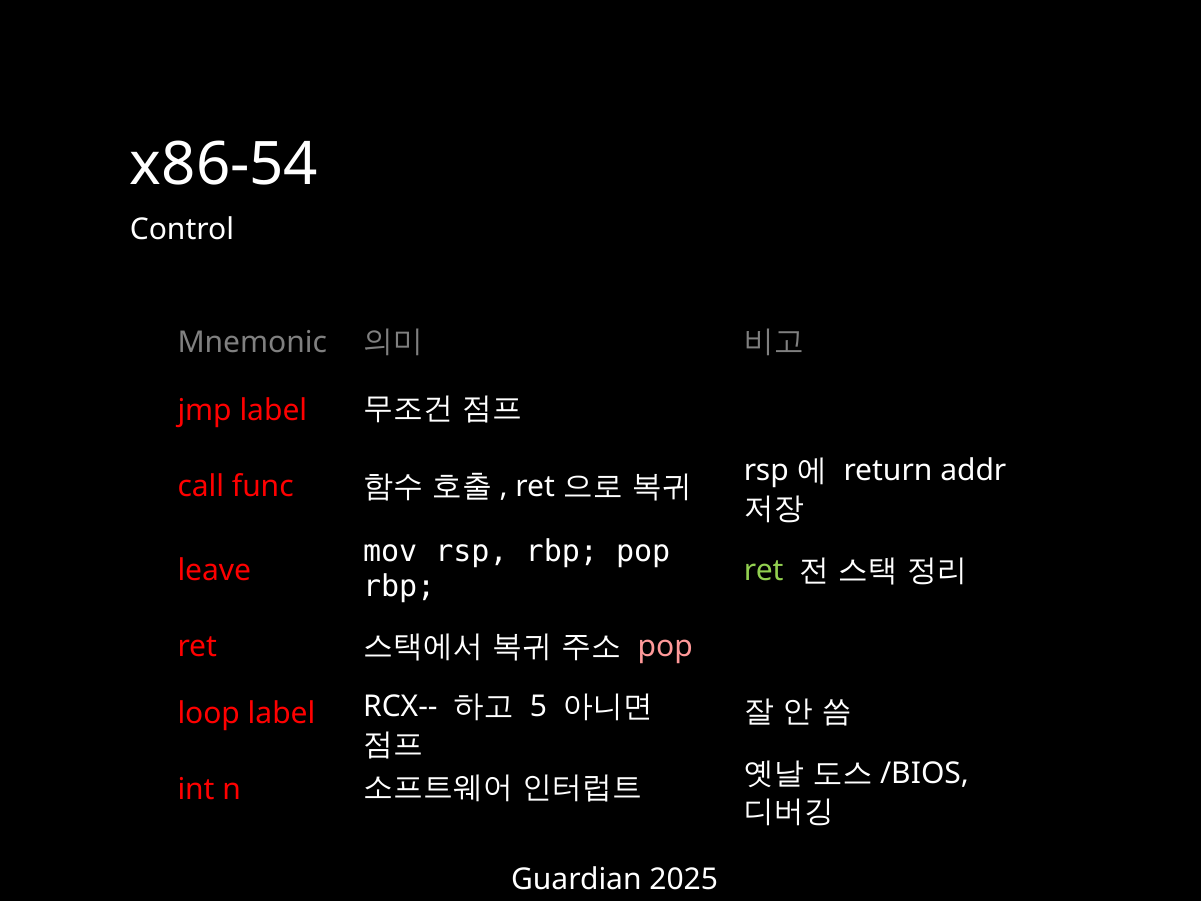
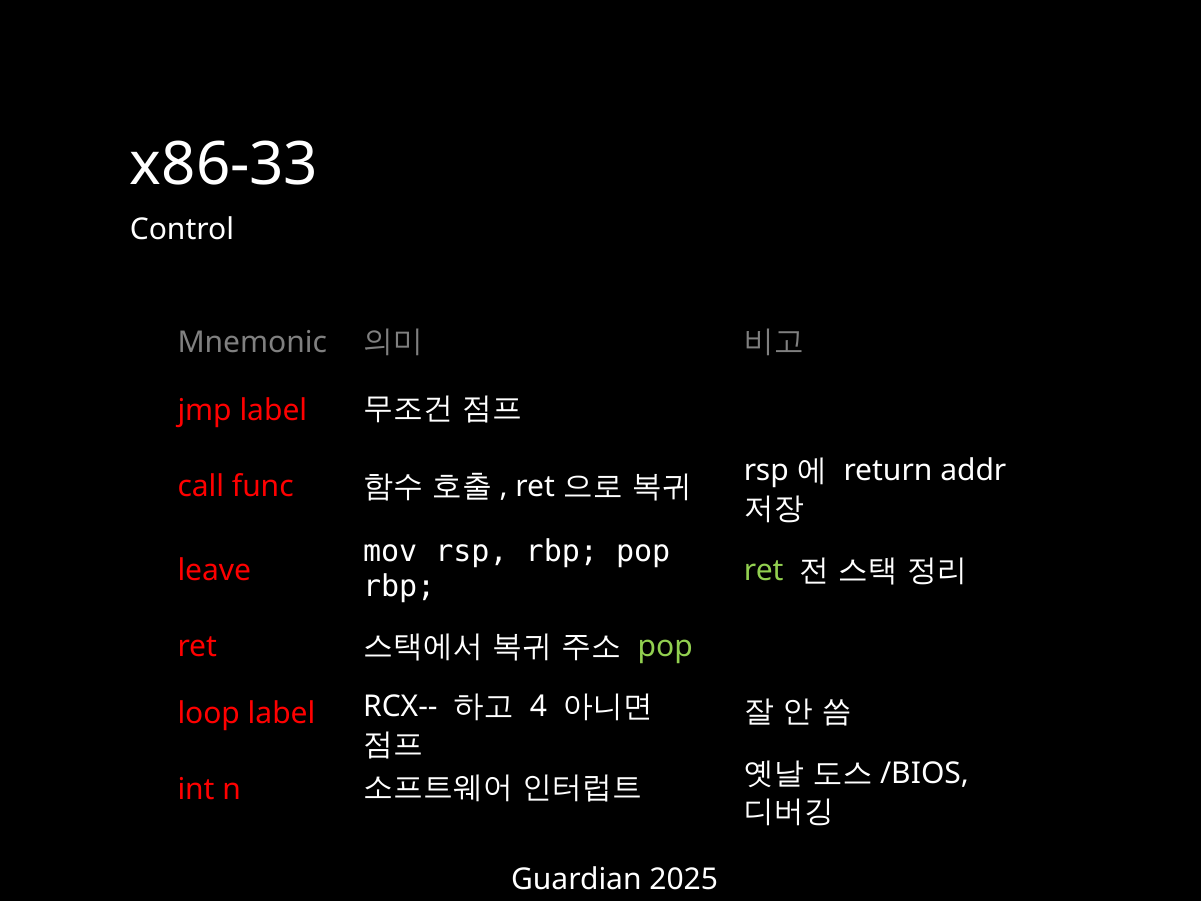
x86-54: x86-54 -> x86-33 (224, 164)
pop colour: pink -> light green (665, 646)
5: 5 -> 4 (539, 706)
